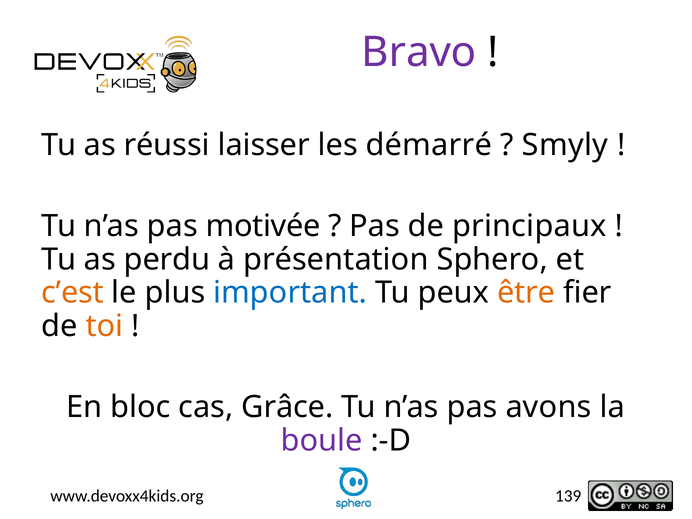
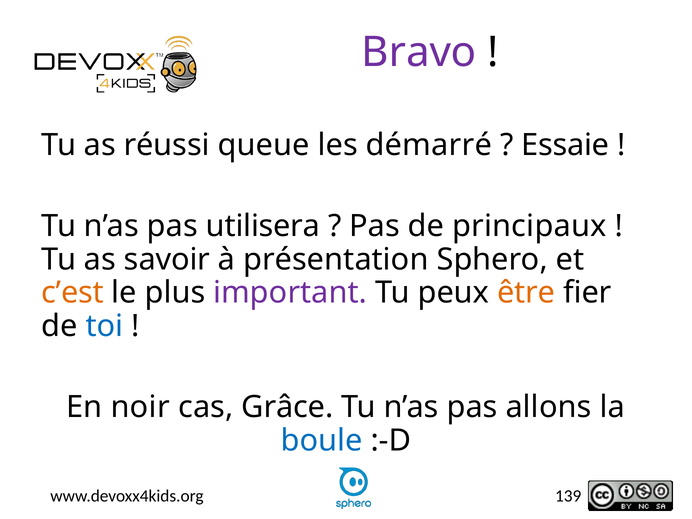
laisser: laisser -> queue (264, 145)
Smyly: Smyly -> Essaie (565, 145)
motivée: motivée -> utilisera (263, 226)
perdu: perdu -> savoir (167, 260)
important colour: blue -> purple (290, 293)
toi colour: orange -> blue (105, 326)
bloc: bloc -> noir (140, 407)
avons: avons -> allons (549, 407)
boule colour: purple -> blue (322, 440)
